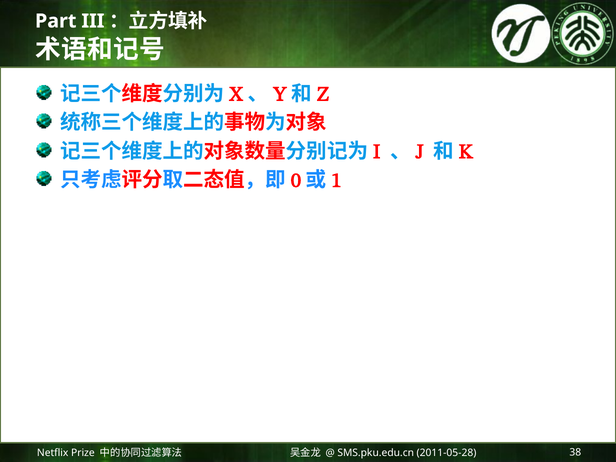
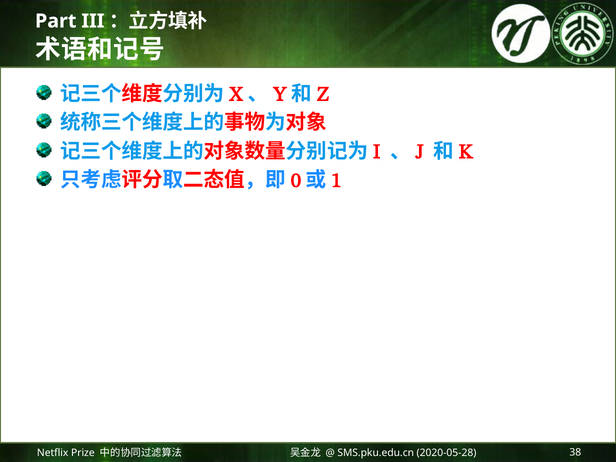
2011-05-28: 2011-05-28 -> 2020-05-28 (446, 453)
